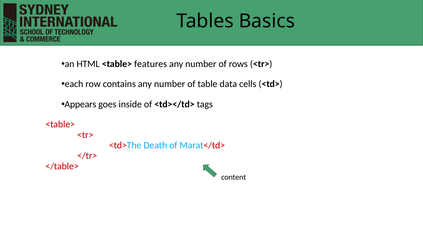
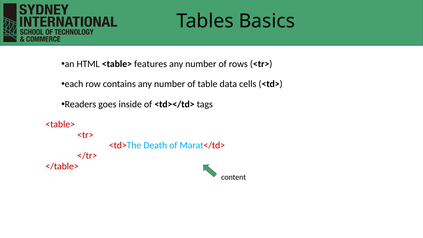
Appears: Appears -> Readers (80, 104)
